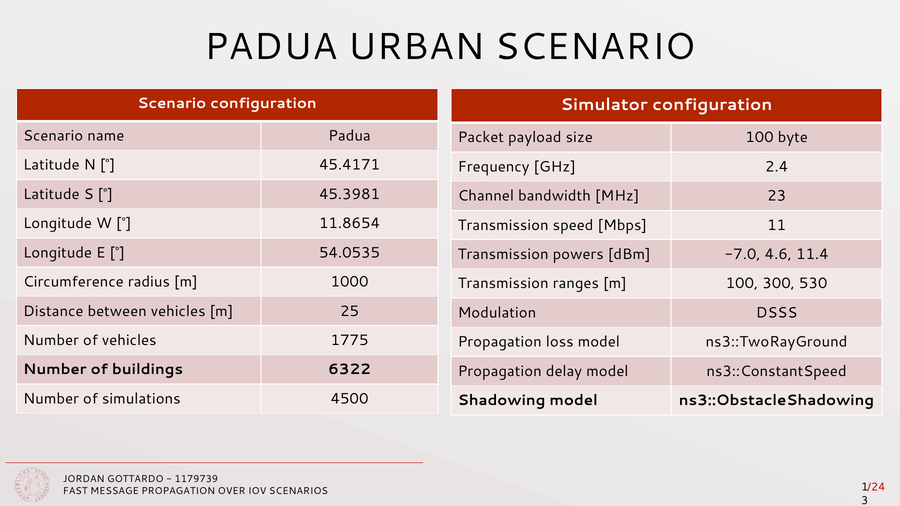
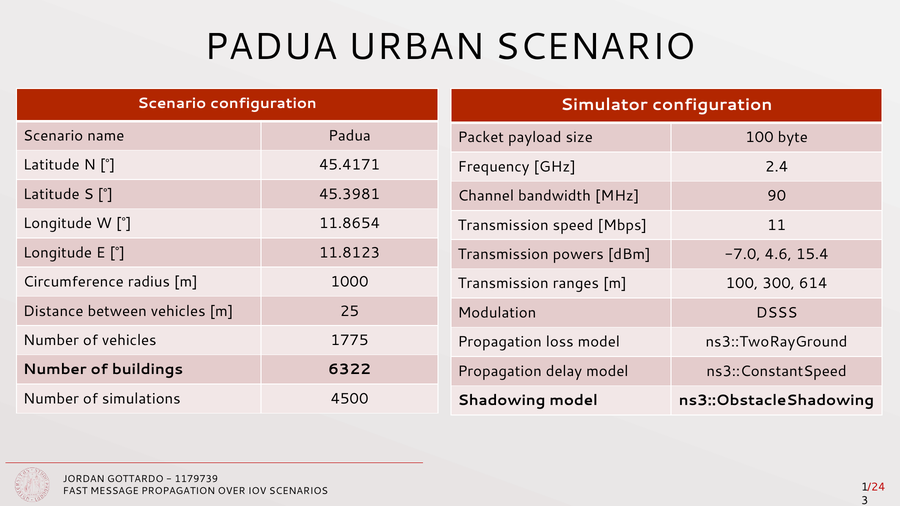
23: 23 -> 90 (777, 196)
54.0535: 54.0535 -> 11.8123 (350, 253)
11.4: 11.4 -> 15.4 (812, 254)
530: 530 -> 614 (813, 284)
